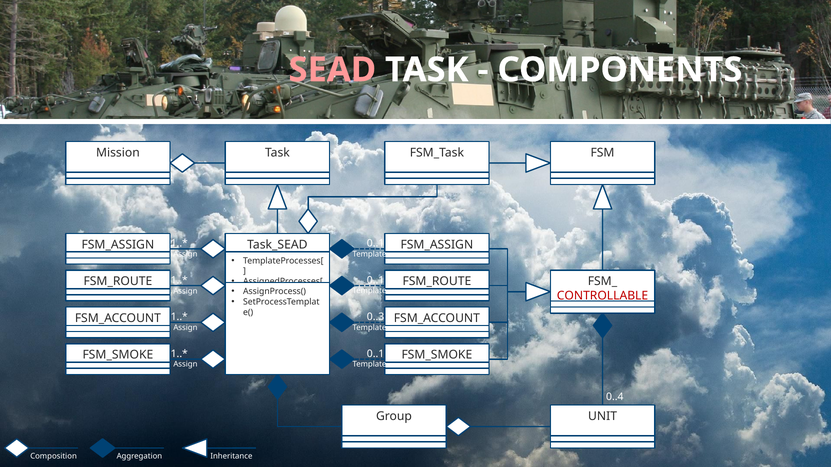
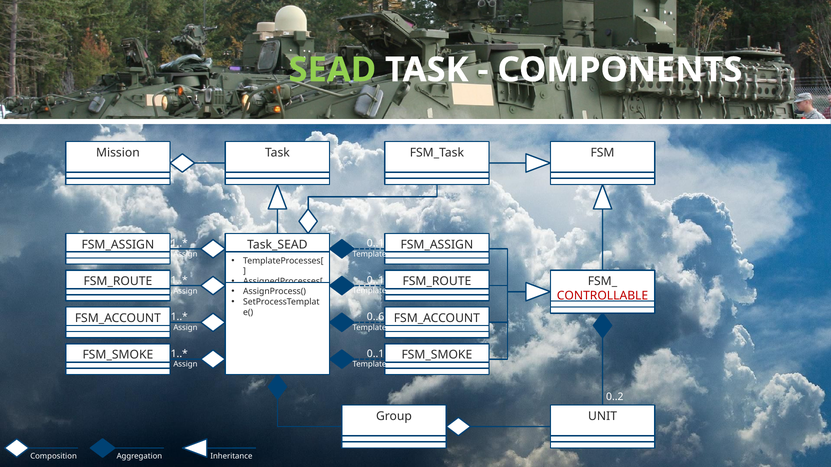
SEAD colour: pink -> light green (332, 70)
0..3: 0..3 -> 0..6 (376, 317)
0..4: 0..4 -> 0..2 (615, 397)
